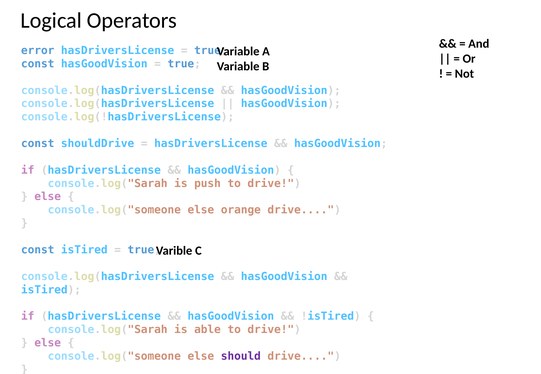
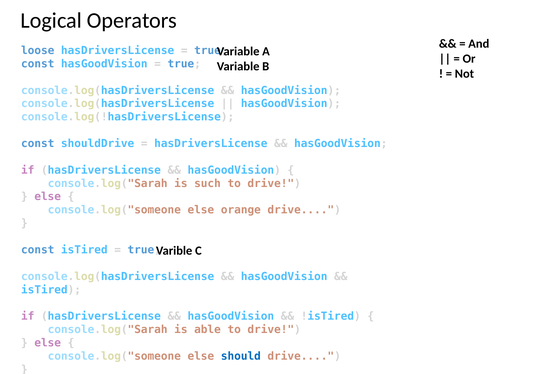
error: error -> loose (38, 51)
push: push -> such (208, 184)
should colour: purple -> blue (241, 357)
